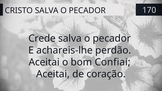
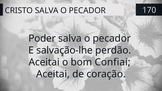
Crede: Crede -> Poder (42, 38)
achareis-lhe: achareis-lhe -> salvação-lhe (65, 50)
